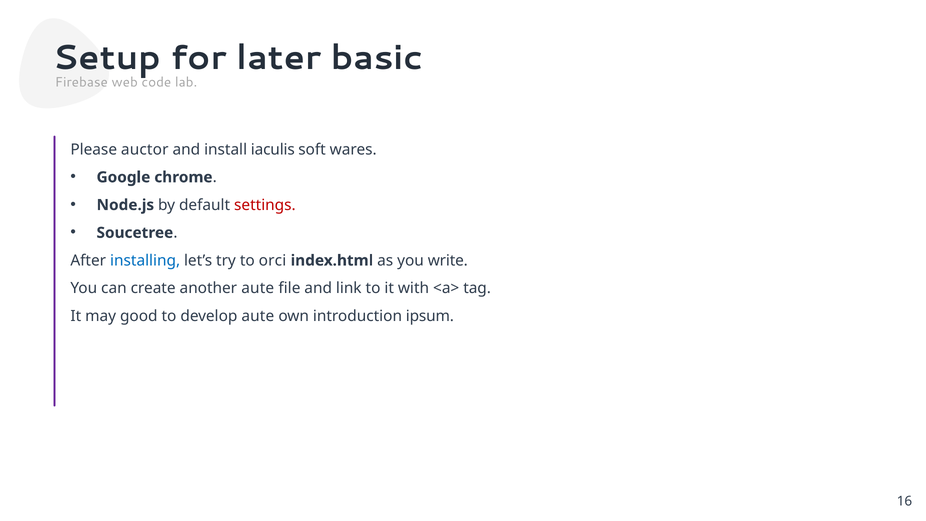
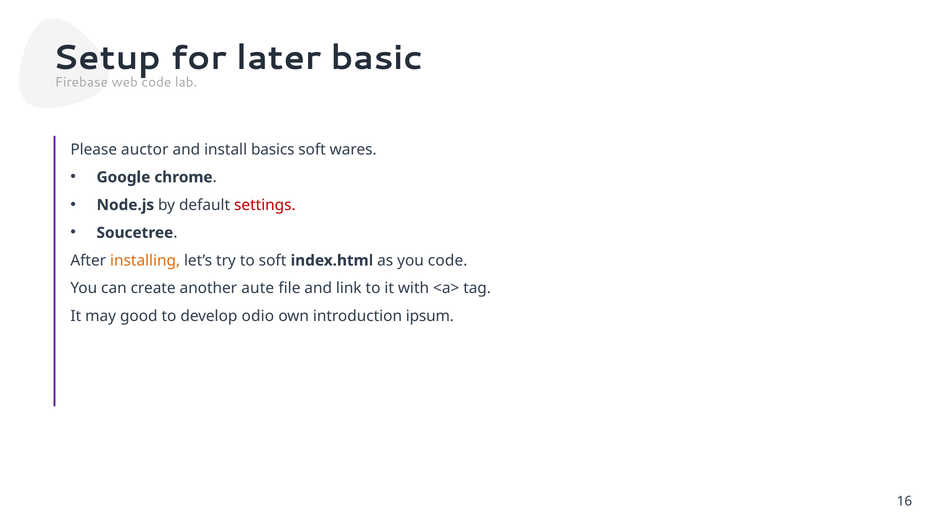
iaculis: iaculis -> basics (273, 149)
installing colour: blue -> orange (145, 260)
to orci: orci -> soft (273, 260)
you write: write -> code (448, 260)
develop aute: aute -> odio (258, 316)
